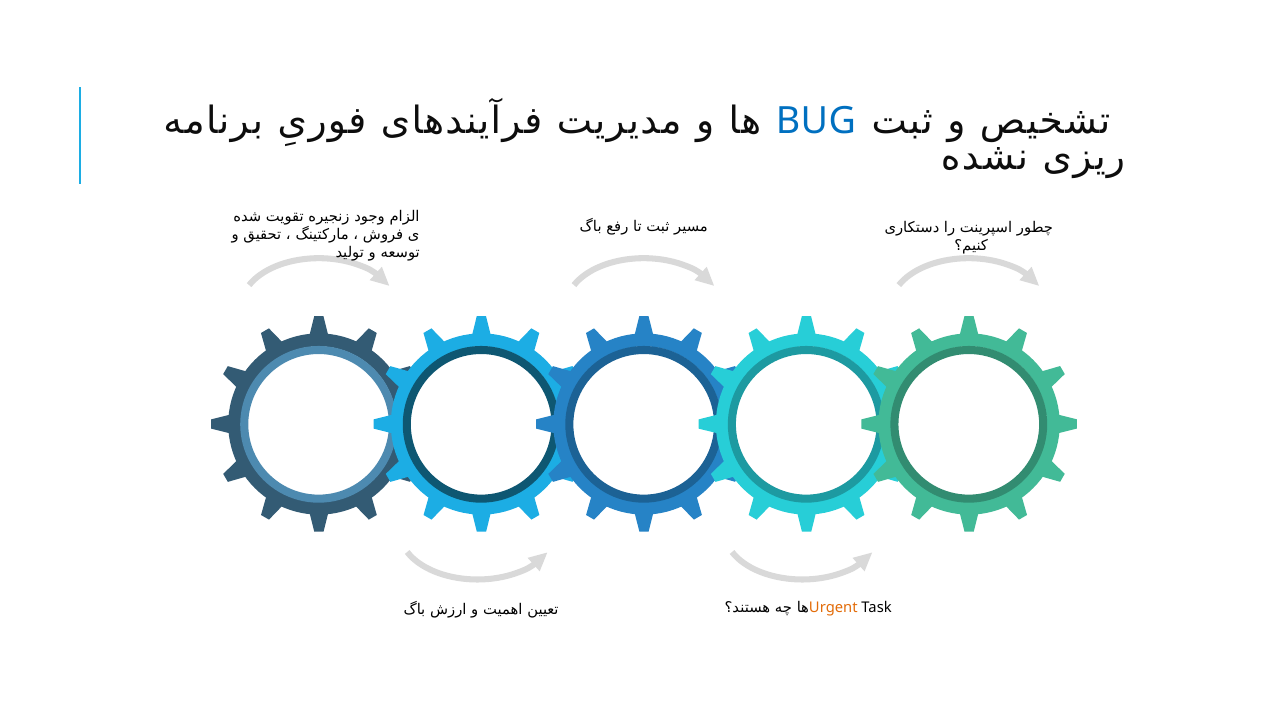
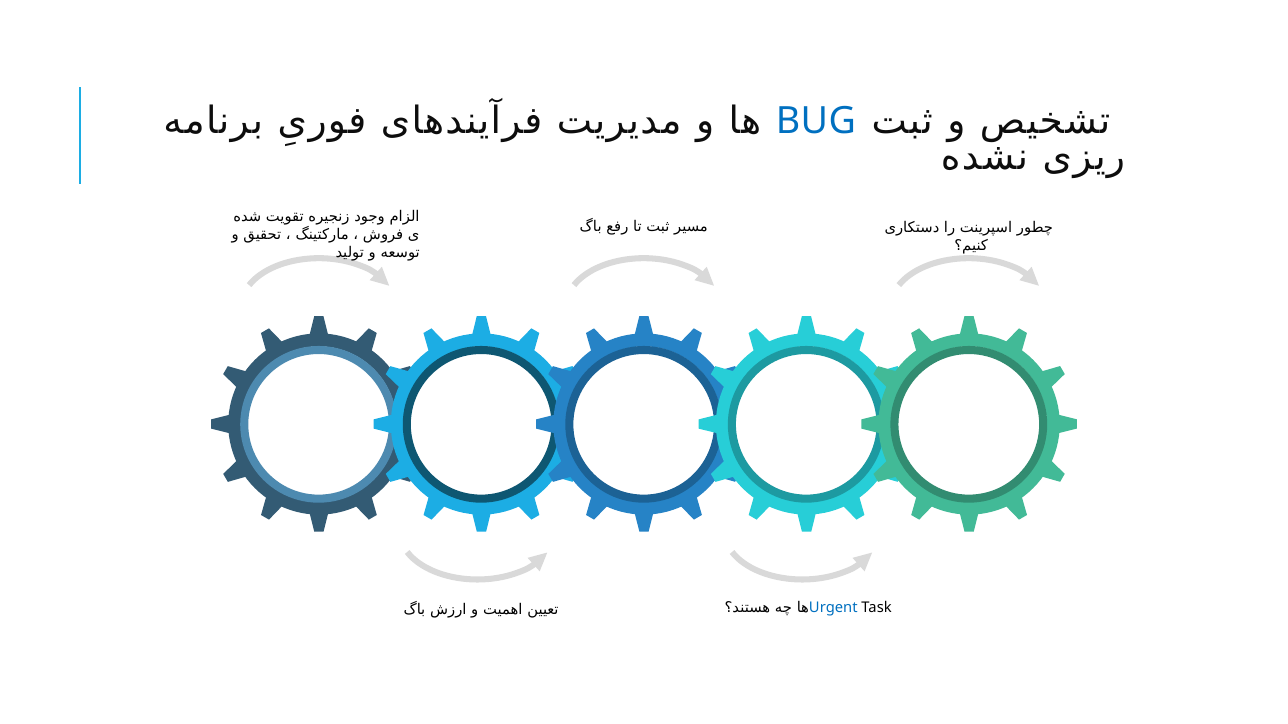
Urgent colour: orange -> blue (833, 608)
